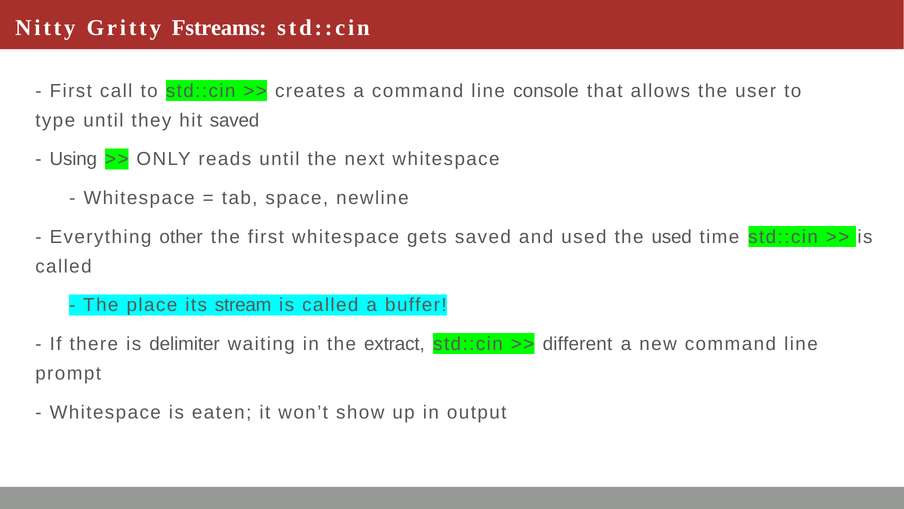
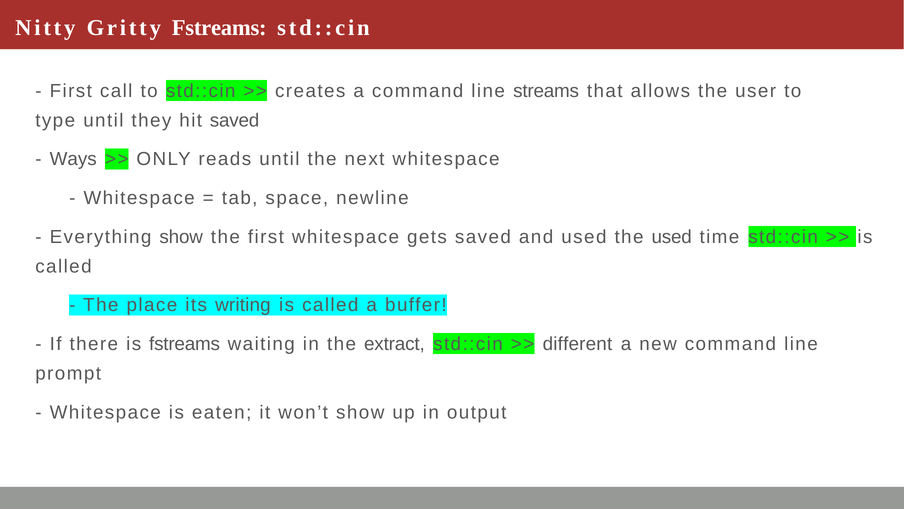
console: console -> streams (546, 91)
Using: Using -> Ways (73, 159)
Everything other: other -> show (181, 237)
stream: stream -> writing (243, 305)
is delimiter: delimiter -> fstreams (185, 344)
